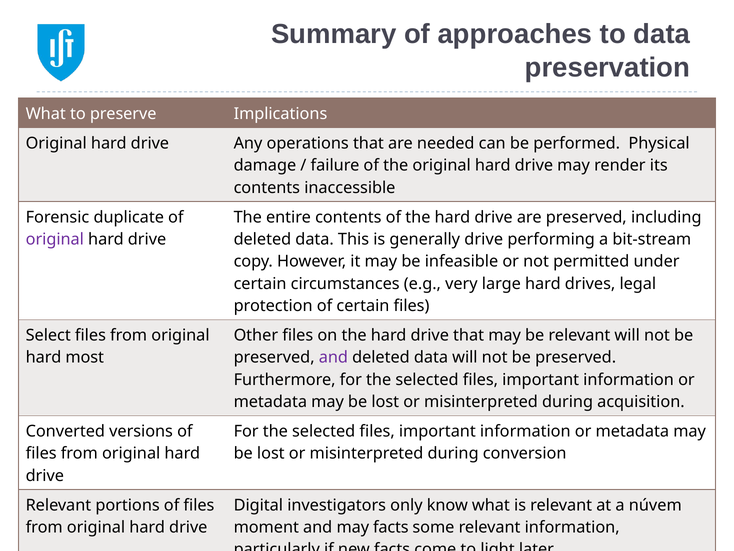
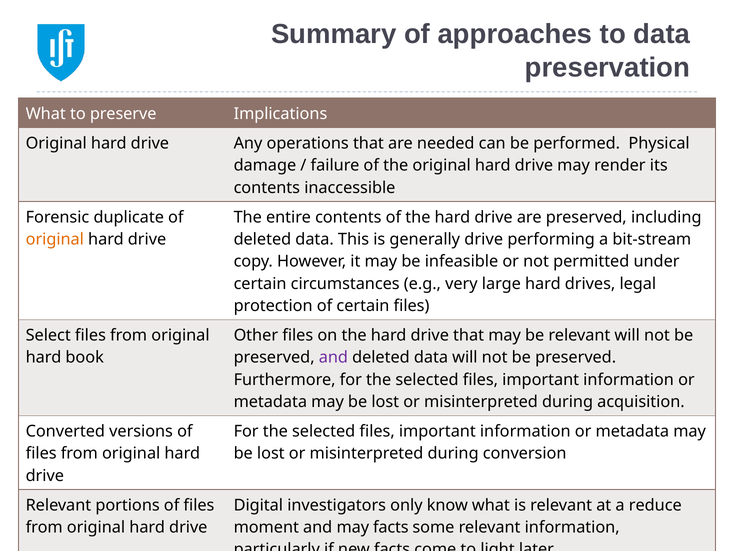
original colour: purple -> orange (55, 239)
most: most -> book (85, 357)
núvem: núvem -> reduce (655, 505)
